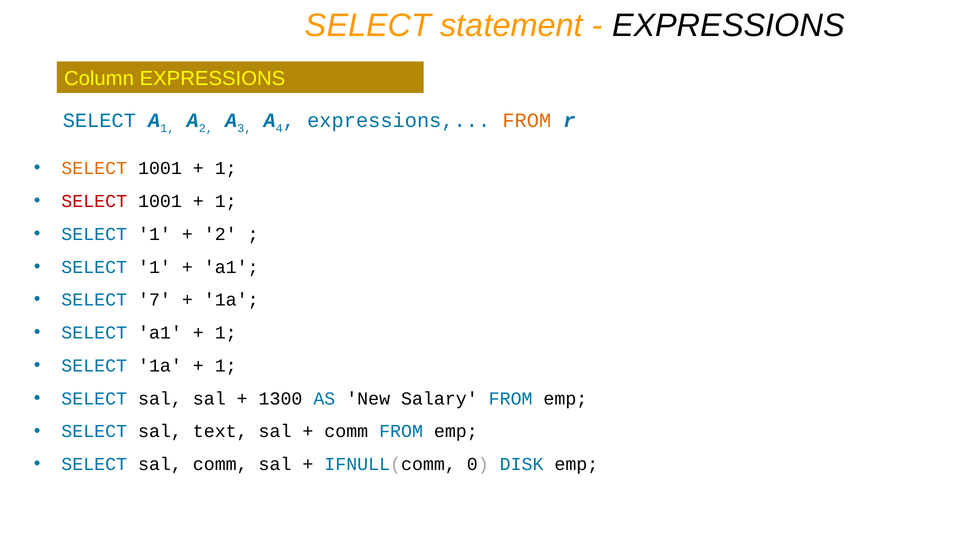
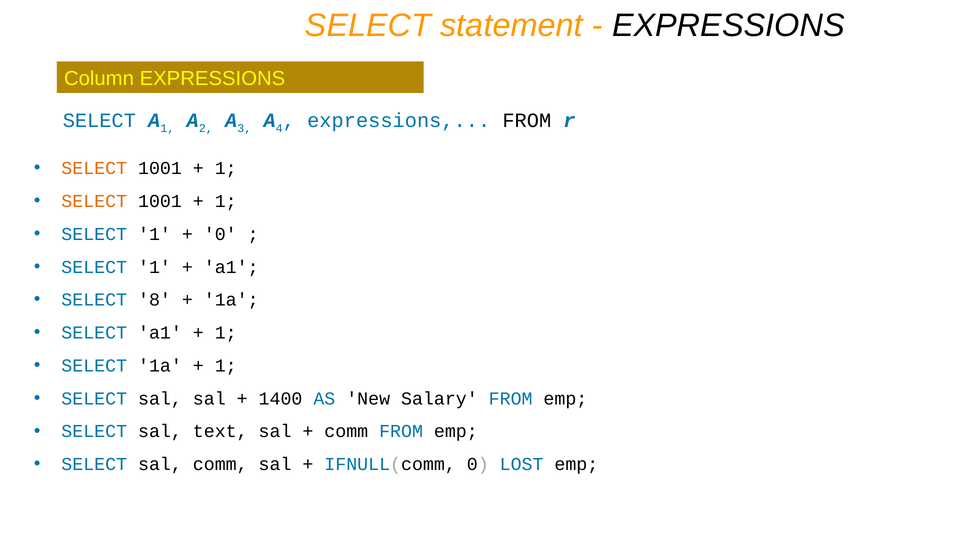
FROM colour: orange -> black (527, 121)
SELECT colour: red -> orange (94, 201)
2: 2 -> 0 (220, 234)
7: 7 -> 8 (155, 300)
1300: 1300 -> 1400 (281, 398)
DISK: DISK -> LOST (522, 464)
